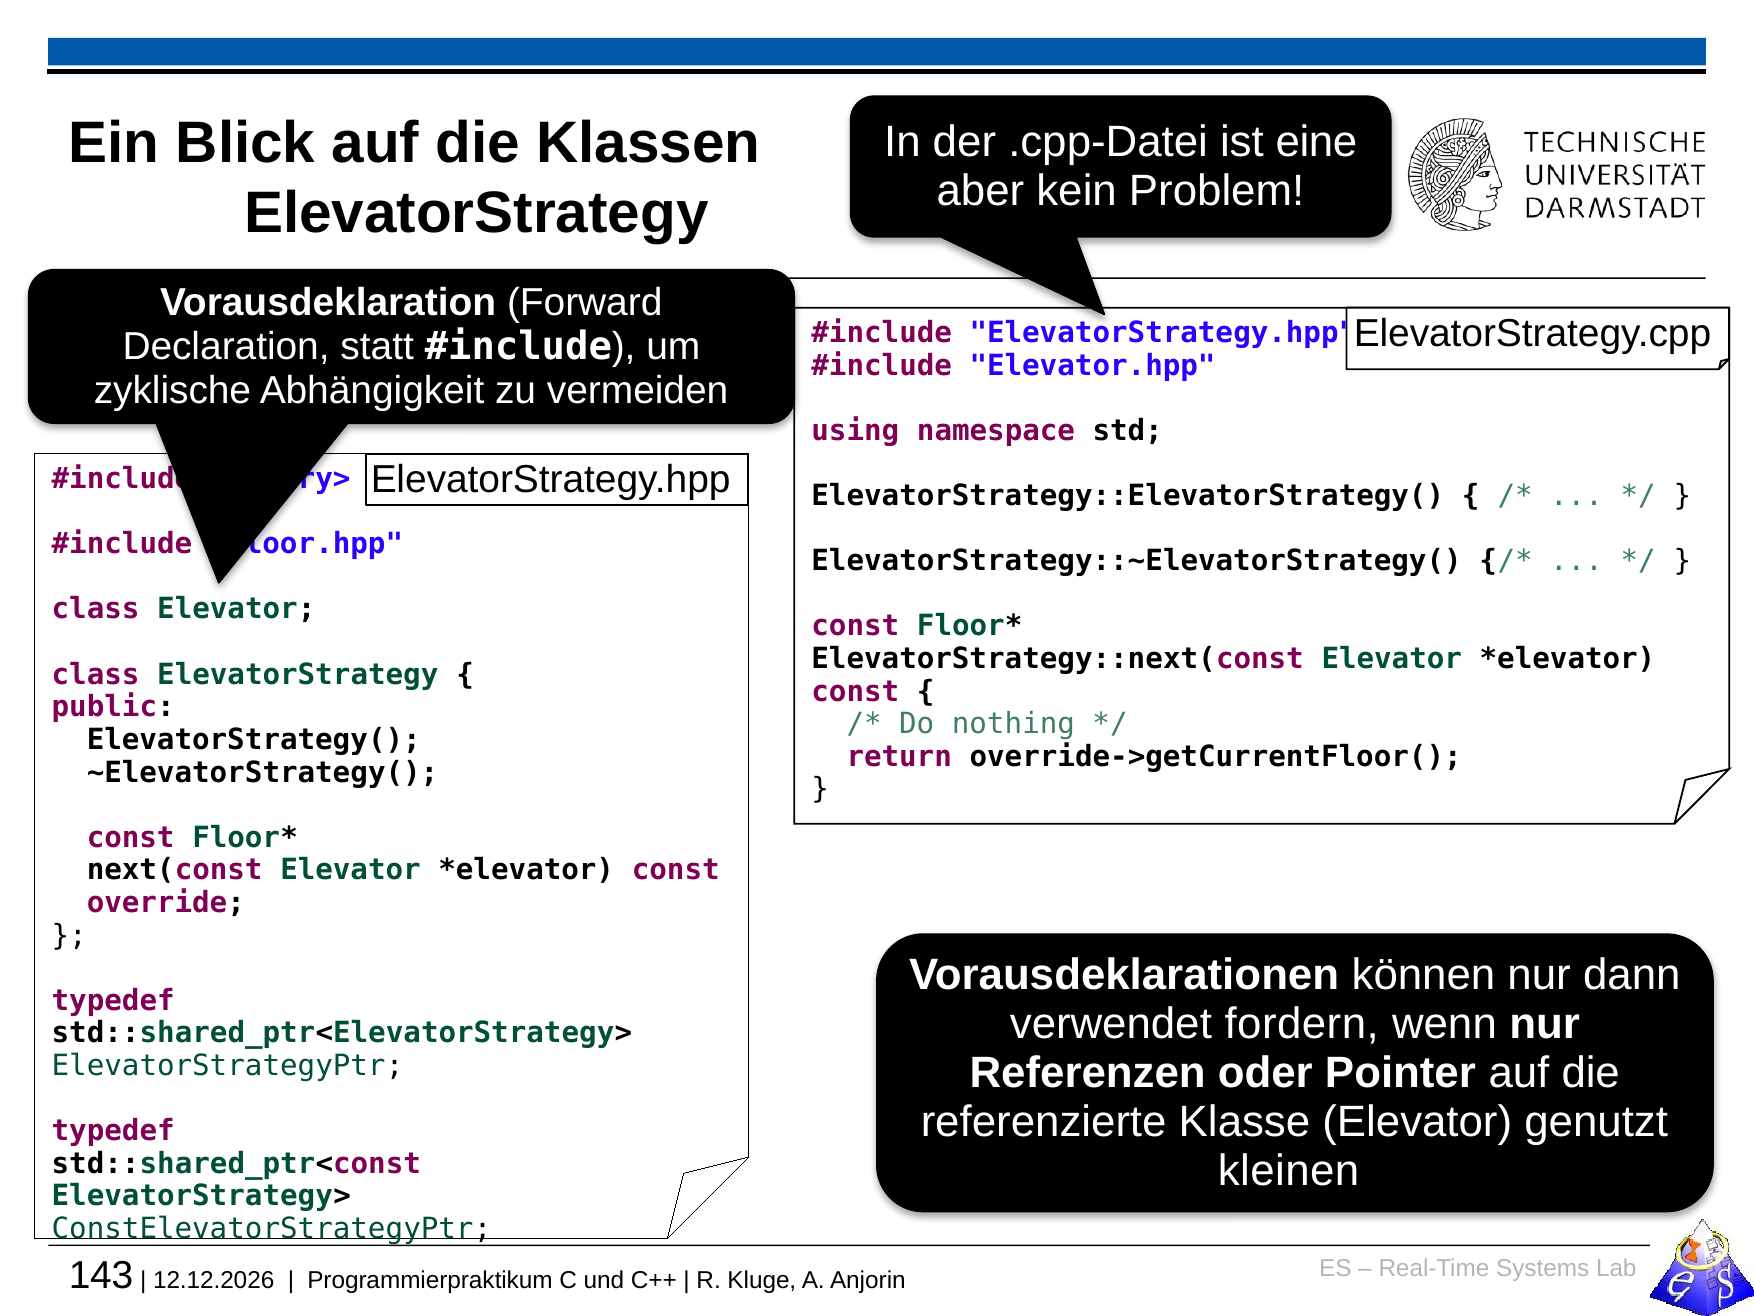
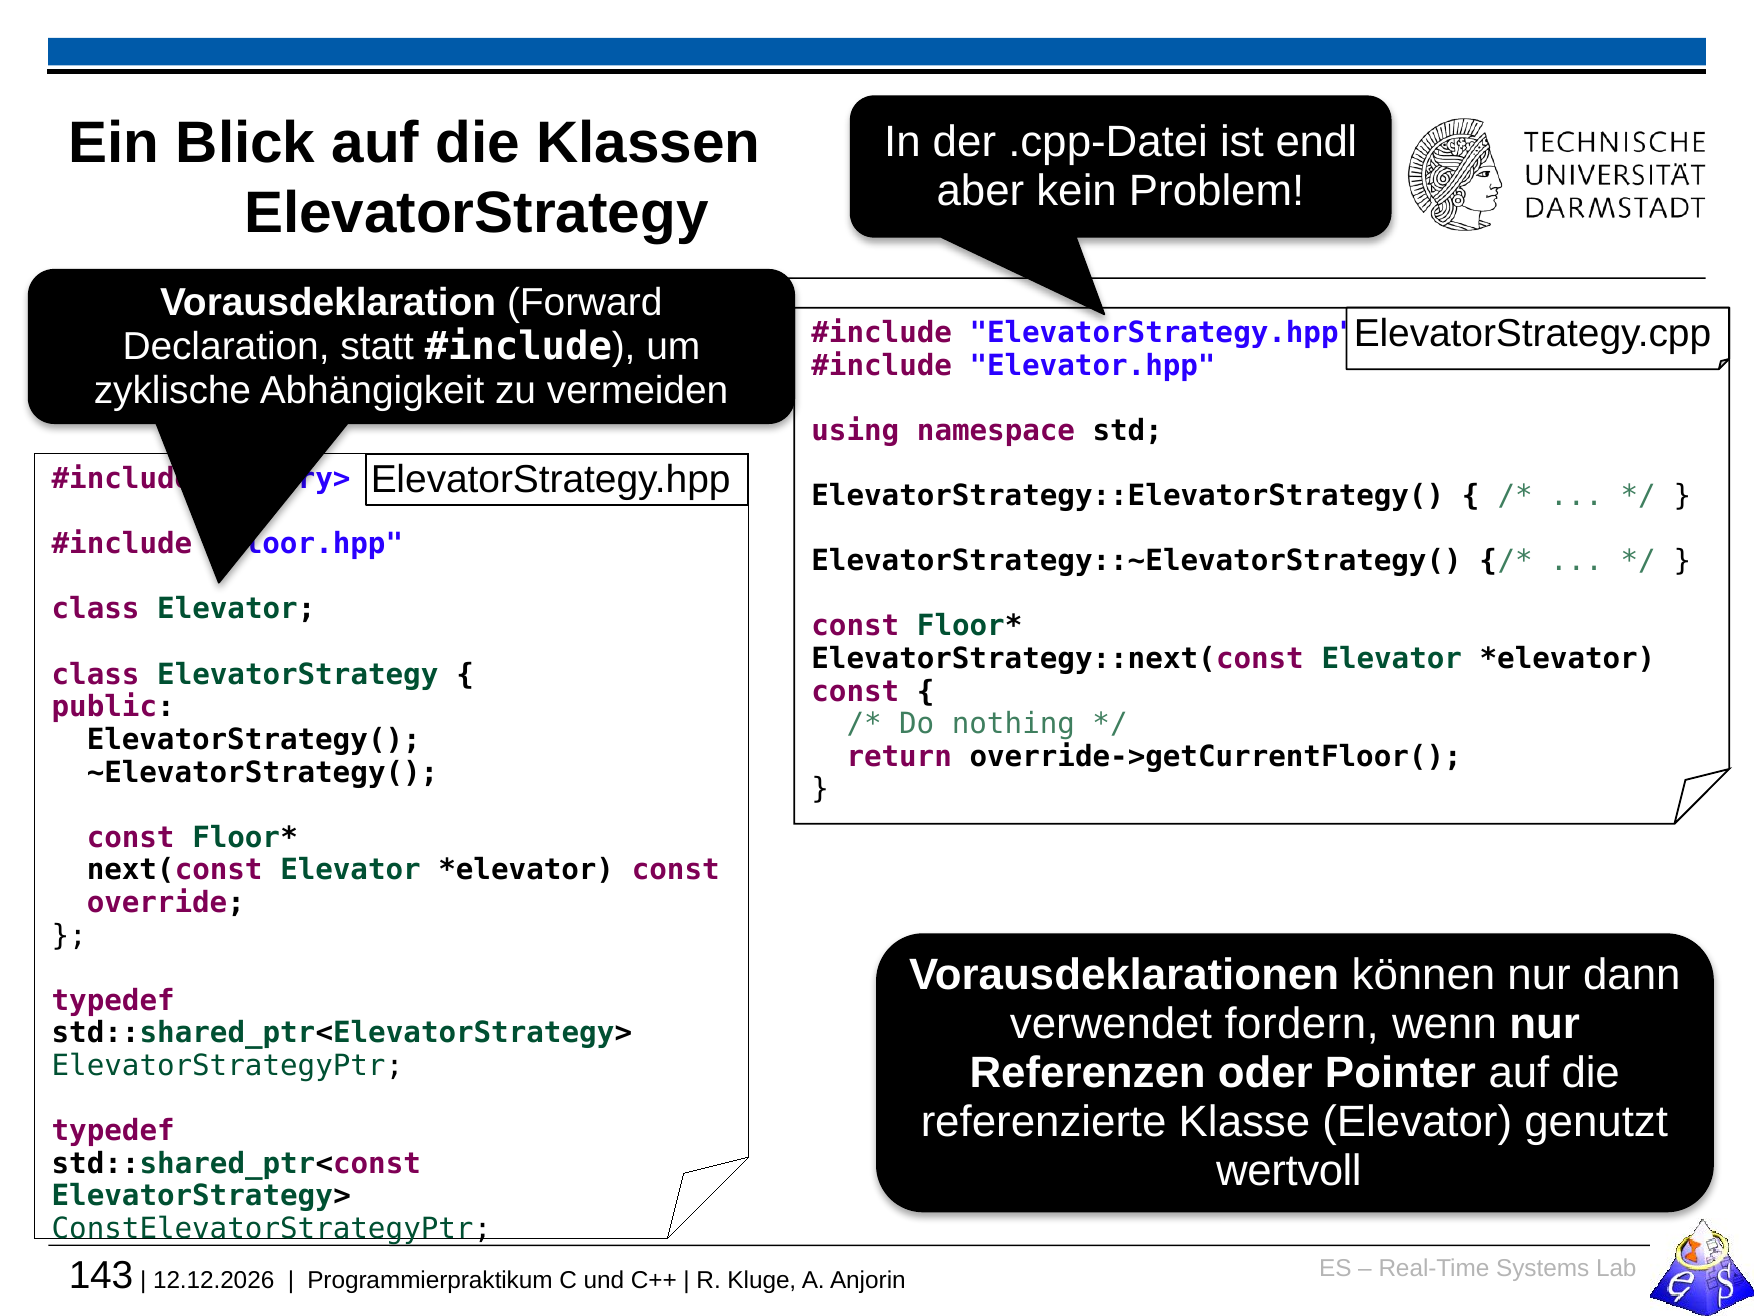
eine: eine -> endl (1316, 142)
kleinen: kleinen -> wertvoll (1289, 1171)
